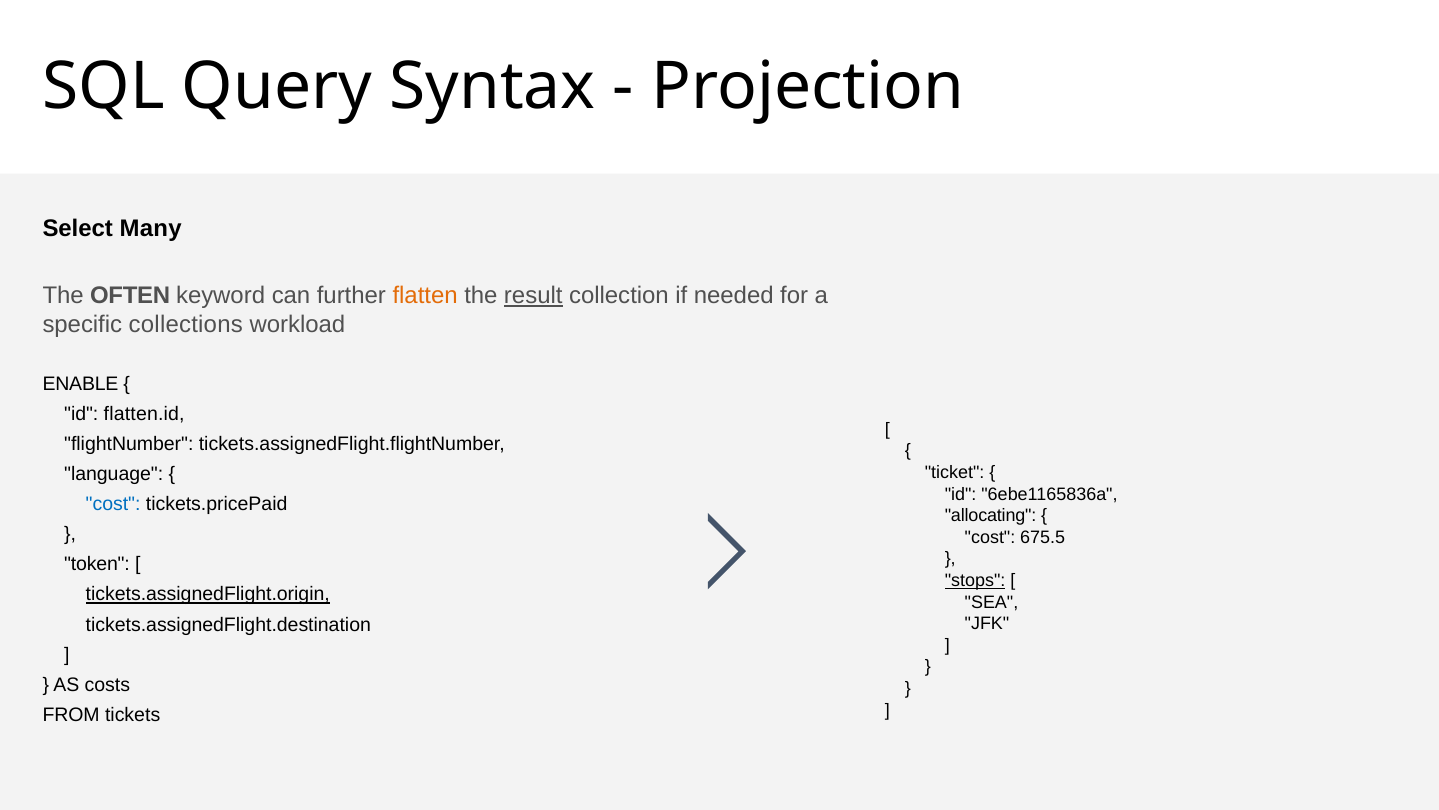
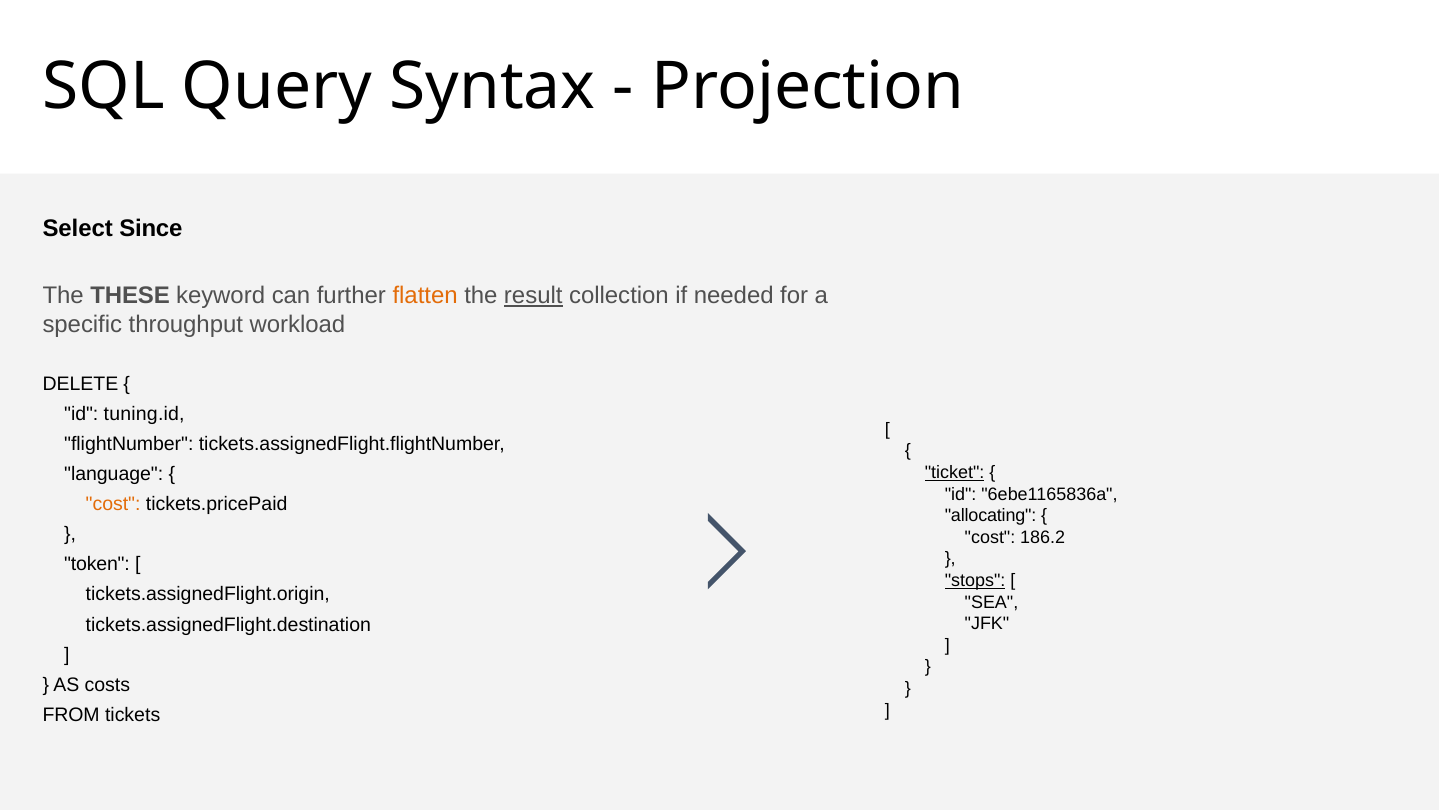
Many: Many -> Since (151, 228)
OFTEN: OFTEN -> THESE (130, 295)
collections: collections -> throughput (186, 324)
ENABLE: ENABLE -> DELETE (80, 384)
flatten.id: flatten.id -> tuning.id (144, 414)
ticket underline: none -> present (955, 472)
cost colour: blue -> orange (113, 504)
675.5: 675.5 -> 186.2 (1043, 537)
tickets.assignedFlight.origin underline: present -> none (208, 594)
